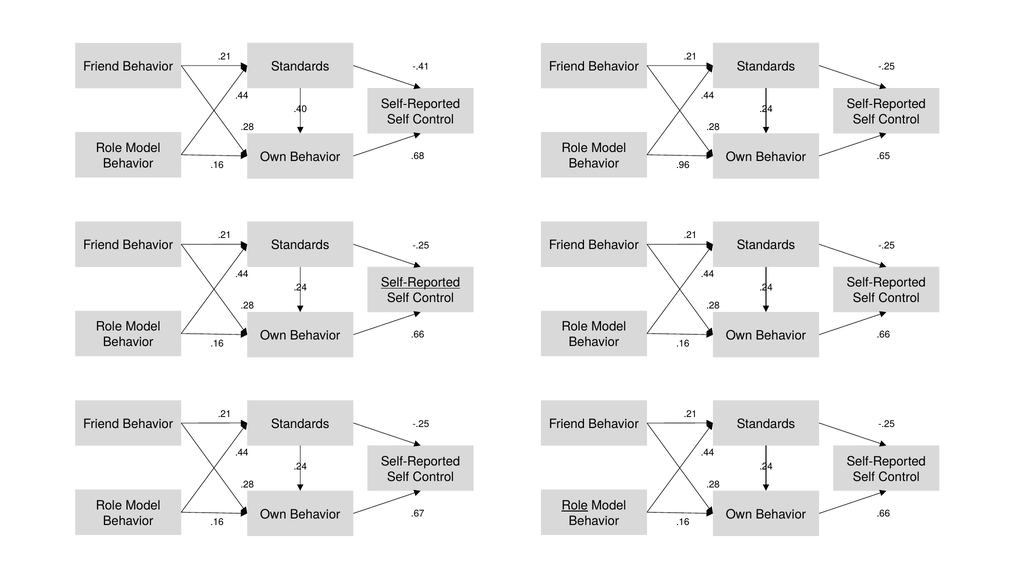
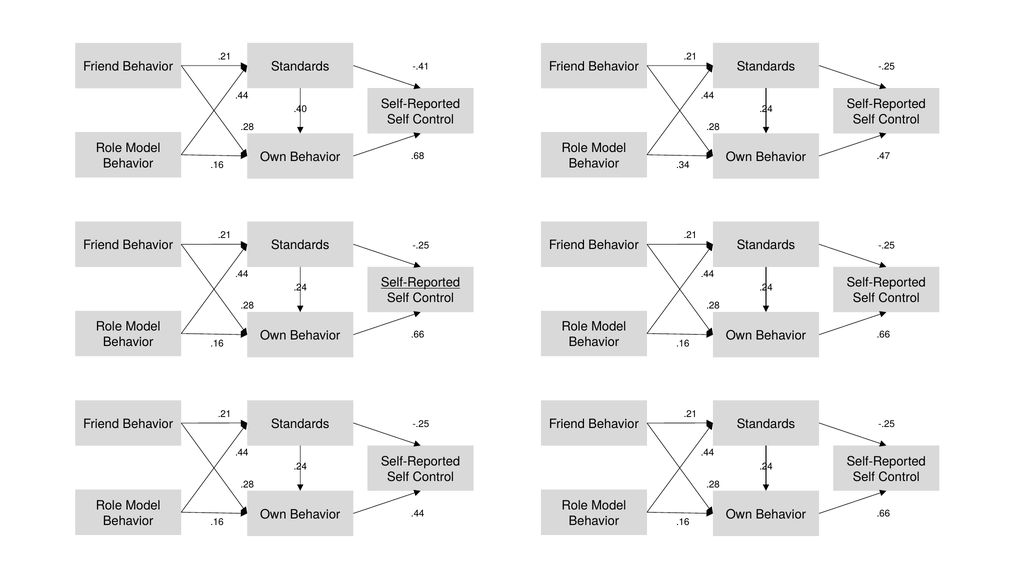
.65: .65 -> .47 (883, 156)
.96: .96 -> .34 (683, 165)
Role underline: present -> none (575, 505)
.67: .67 -> .44 (418, 513)
